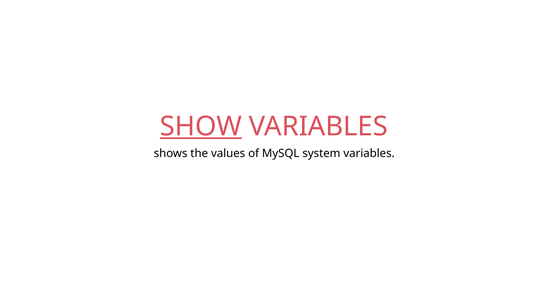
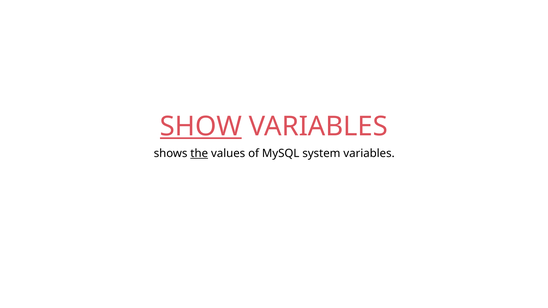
the underline: none -> present (199, 154)
